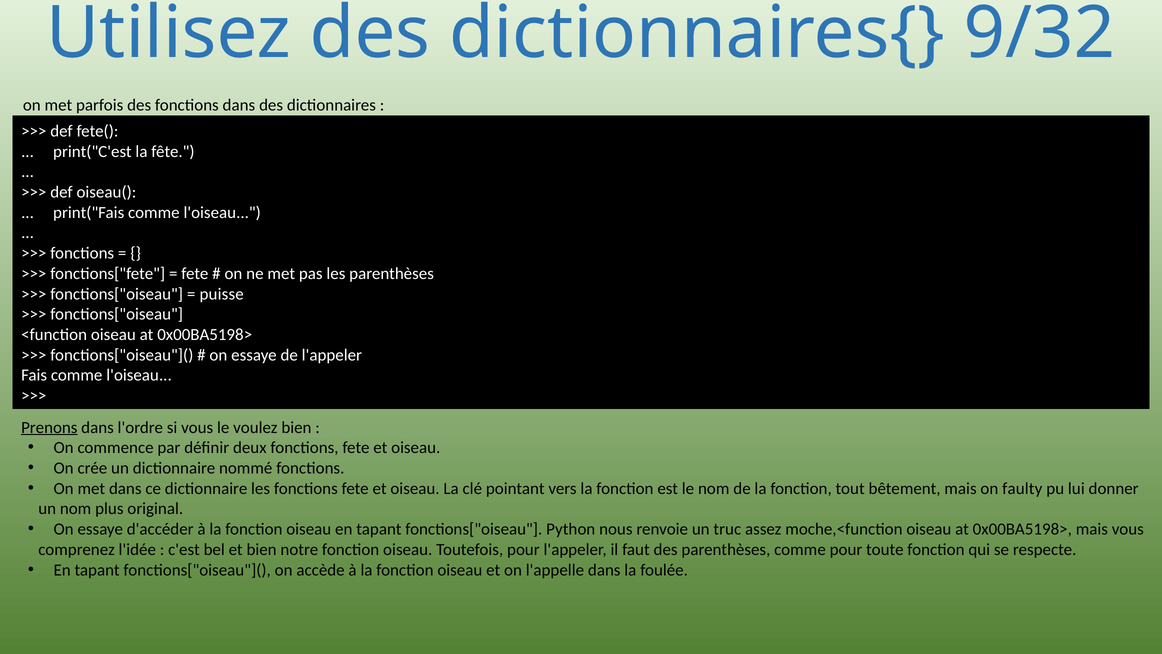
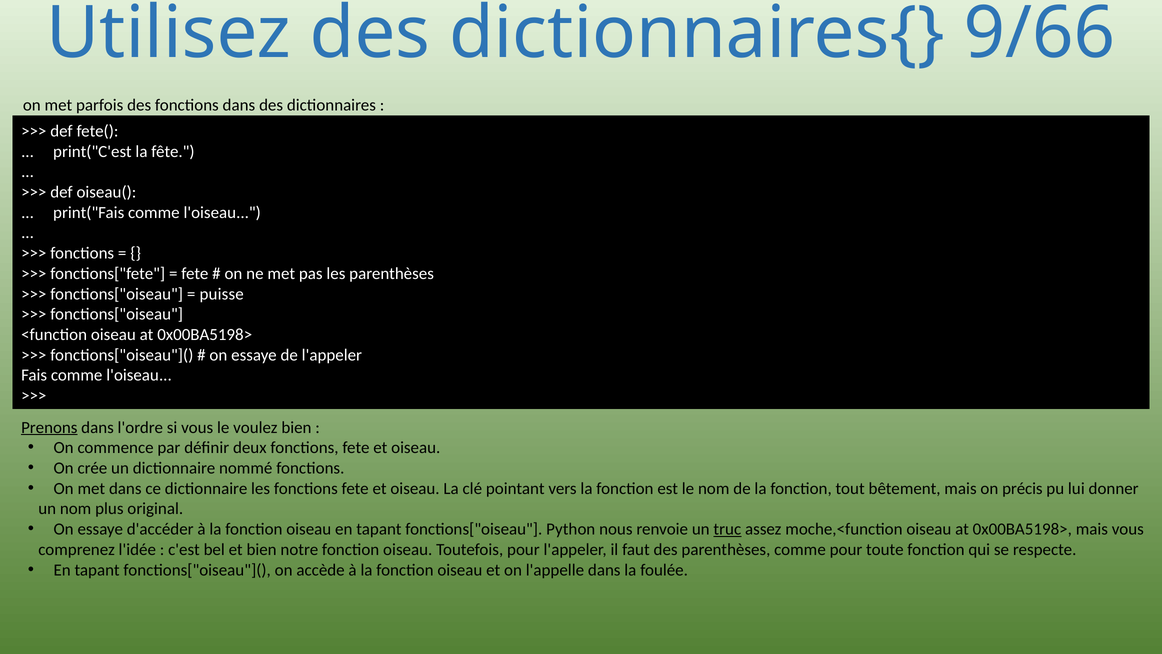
9/32: 9/32 -> 9/66 (1040, 33)
faulty: faulty -> précis (1022, 488)
truc underline: none -> present (727, 529)
